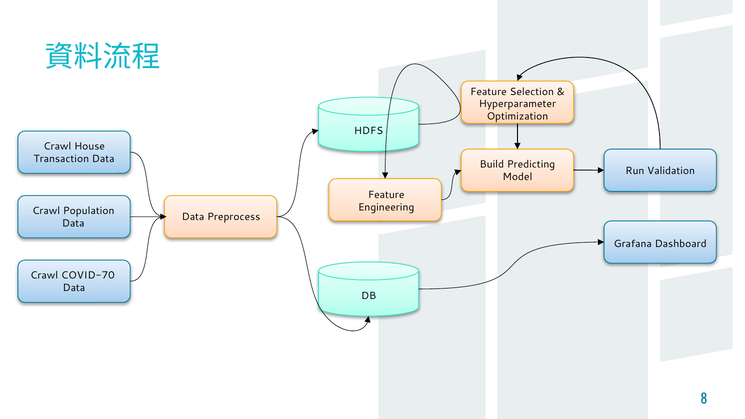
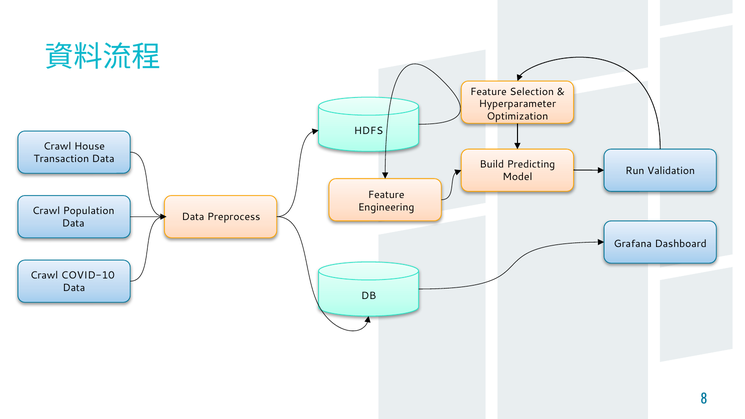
COVID-70: COVID-70 -> COVID-10 (88, 276)
